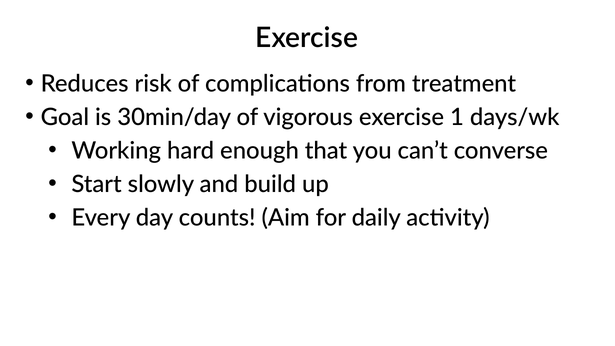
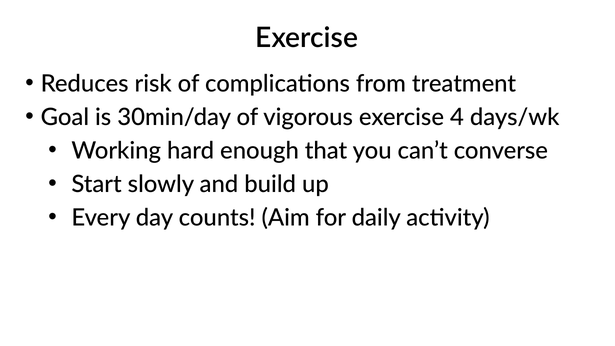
1: 1 -> 4 (457, 117)
